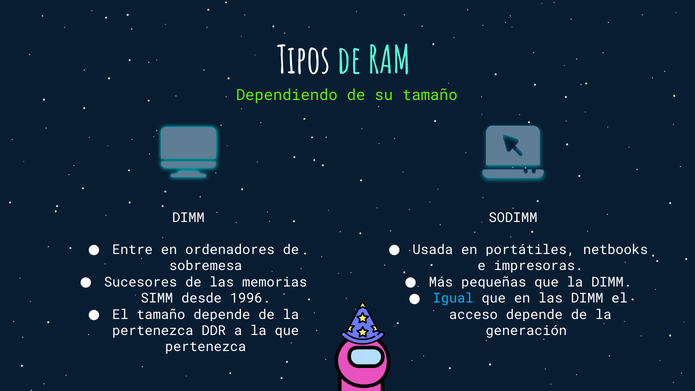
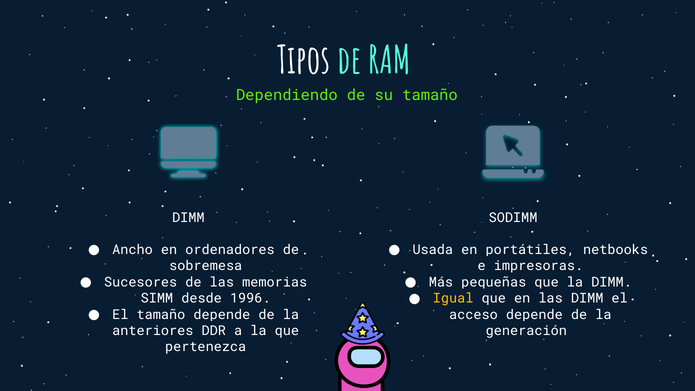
Entre: Entre -> Ancho (132, 250)
Igual colour: light blue -> yellow (453, 298)
pertenezca: pertenezca -> anteriores (153, 331)
